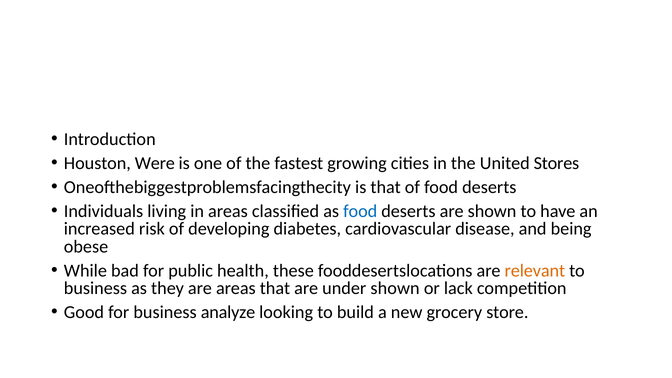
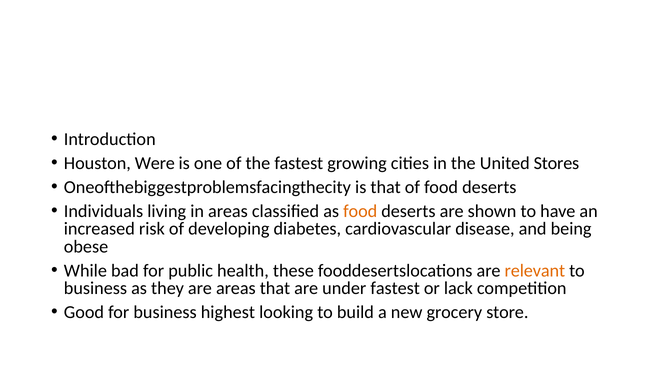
food colour: blue -> orange (360, 211)
under shown: shown -> fastest (395, 288)
analyze: analyze -> highest (228, 312)
